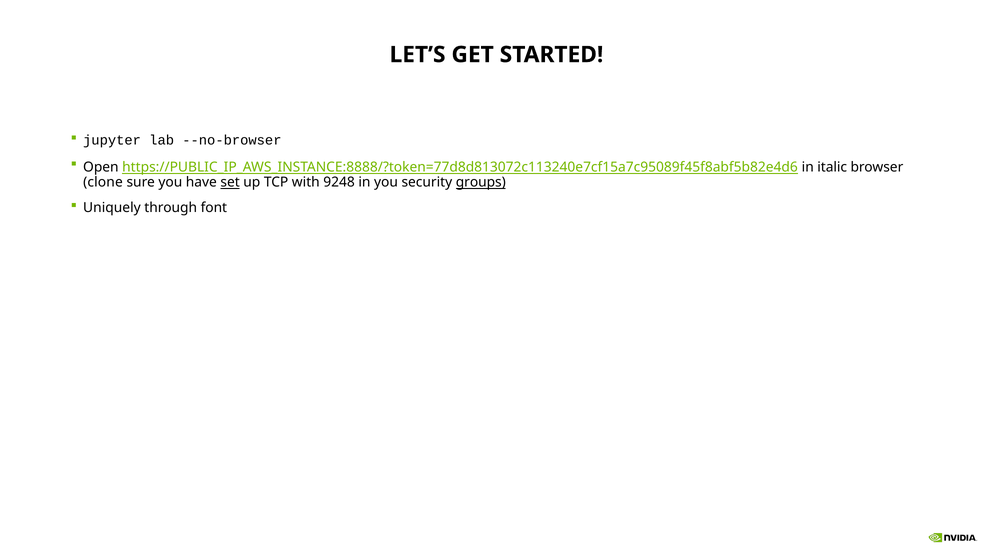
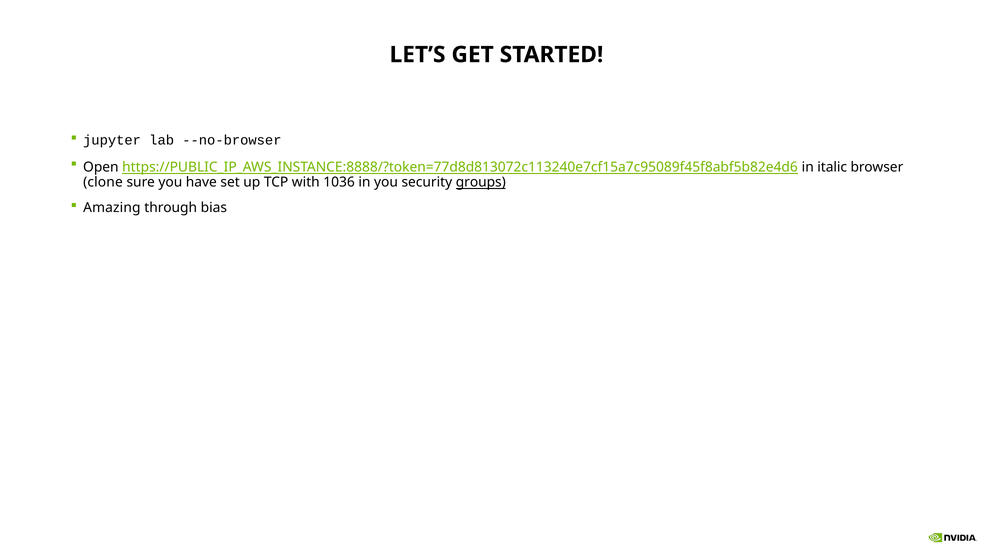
set underline: present -> none (230, 182)
9248: 9248 -> 1036 (339, 182)
Uniquely: Uniquely -> Amazing (112, 208)
font: font -> bias (214, 208)
